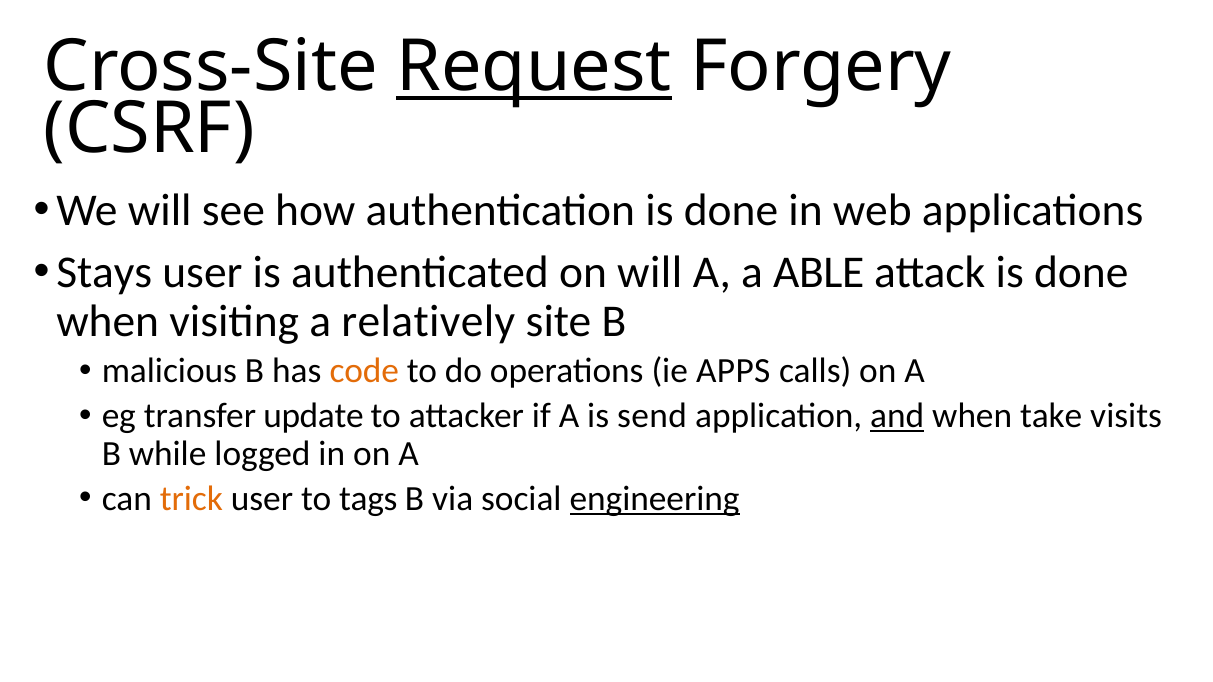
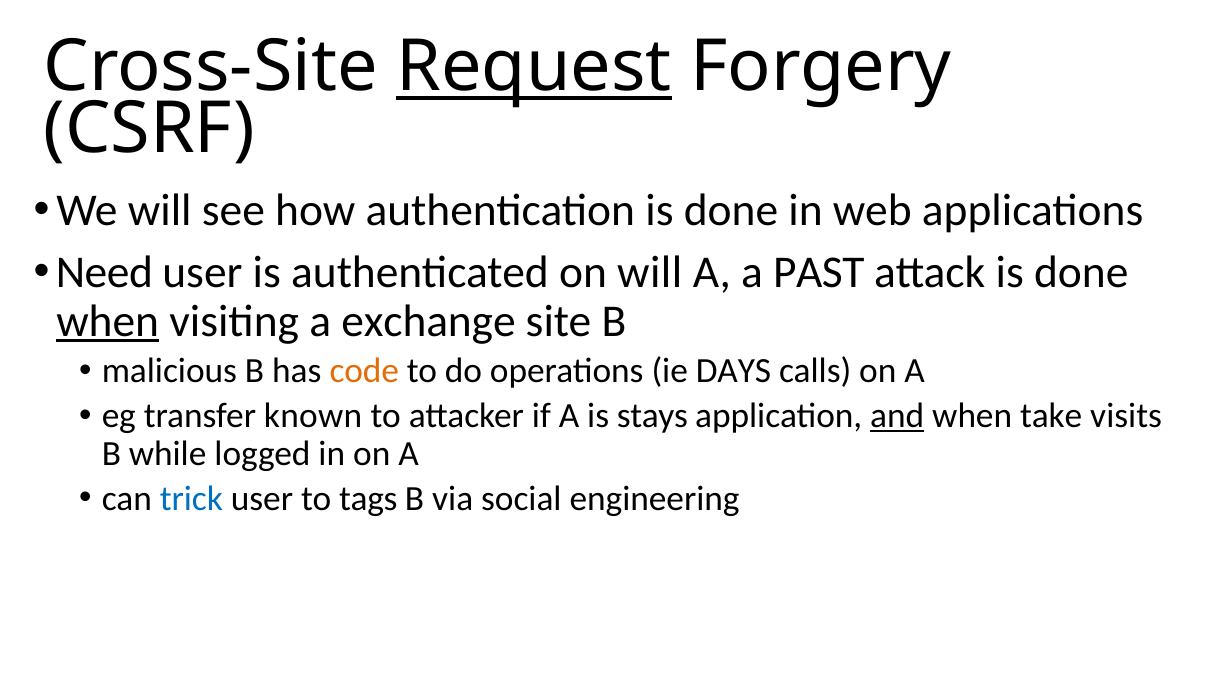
Stays: Stays -> Need (104, 272)
ABLE: ABLE -> PAST (819, 272)
when underline: none -> present (108, 321)
relatively: relatively -> exchange (428, 321)
APPS: APPS -> DAYS (733, 371)
update: update -> known (313, 416)
send: send -> stays (652, 416)
trick colour: orange -> blue (191, 499)
engineering underline: present -> none (655, 499)
